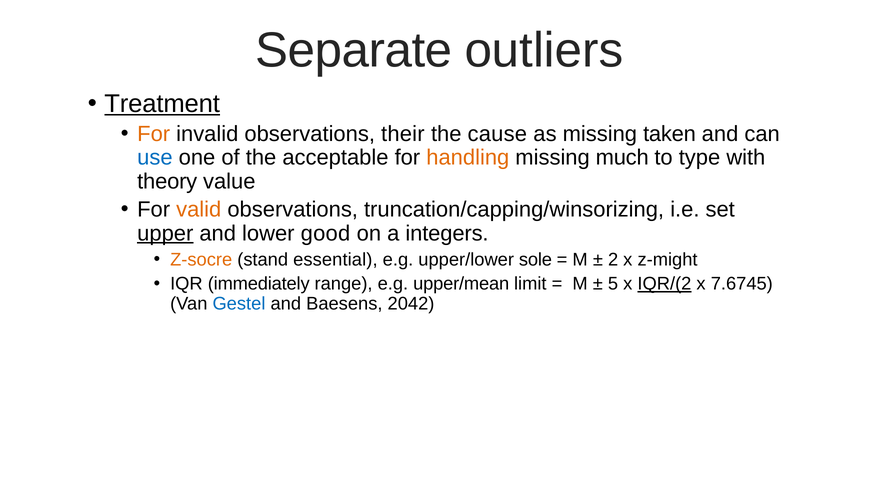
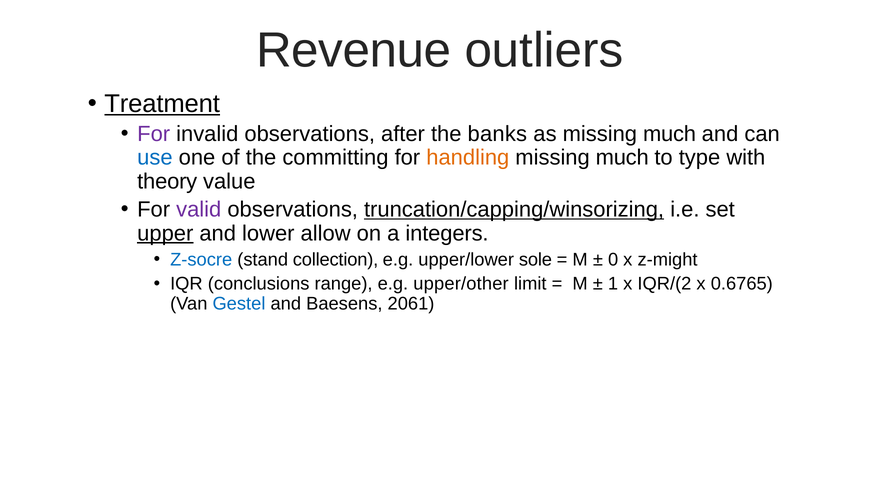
Separate: Separate -> Revenue (354, 50)
For colour: orange -> purple (154, 134)
their: their -> after (403, 134)
cause: cause -> banks (497, 134)
as missing taken: taken -> much (670, 134)
acceptable: acceptable -> committing (335, 158)
valid colour: orange -> purple (199, 210)
truncation/capping/winsorizing underline: none -> present (514, 210)
good: good -> allow (326, 233)
Z-socre colour: orange -> blue (201, 260)
essential: essential -> collection (336, 260)
2: 2 -> 0 (613, 260)
immediately: immediately -> conclusions (259, 284)
upper/mean: upper/mean -> upper/other (461, 284)
5: 5 -> 1 (613, 284)
IQR/(2 underline: present -> none (664, 284)
7.6745: 7.6745 -> 0.6765 (742, 284)
2042: 2042 -> 2061 (411, 304)
